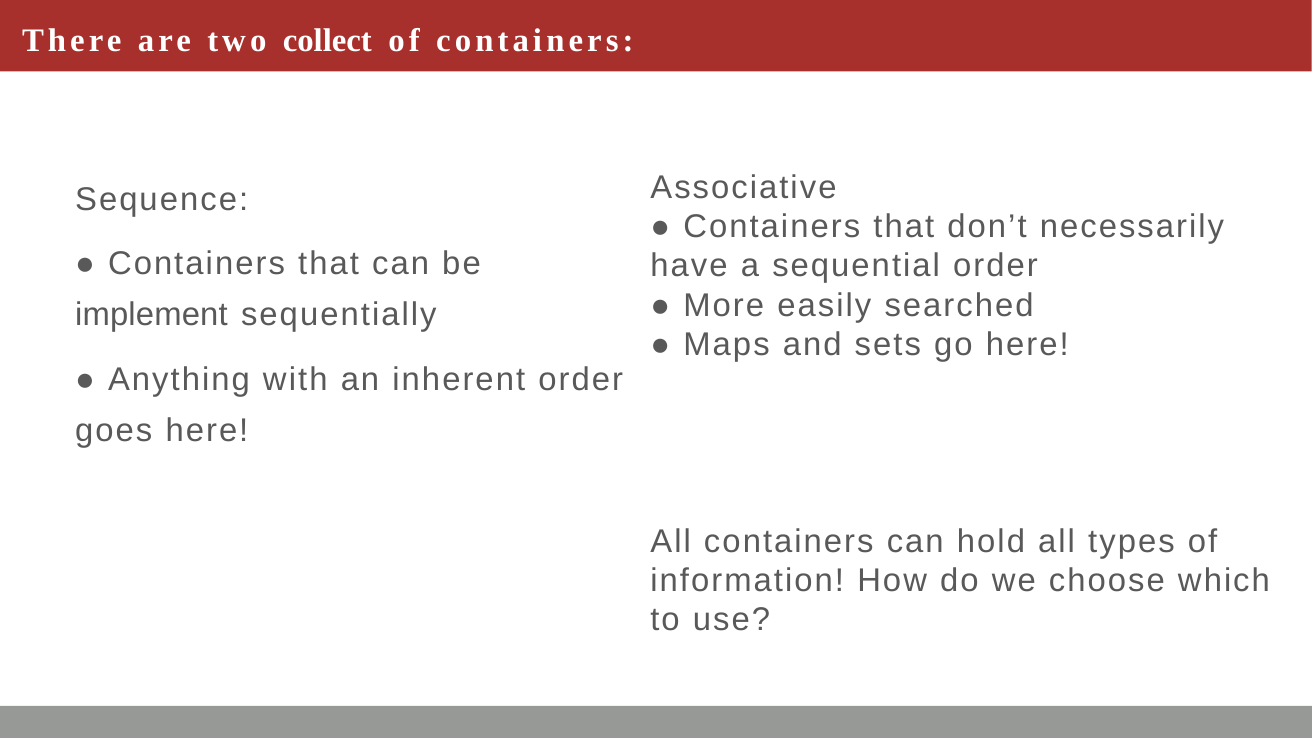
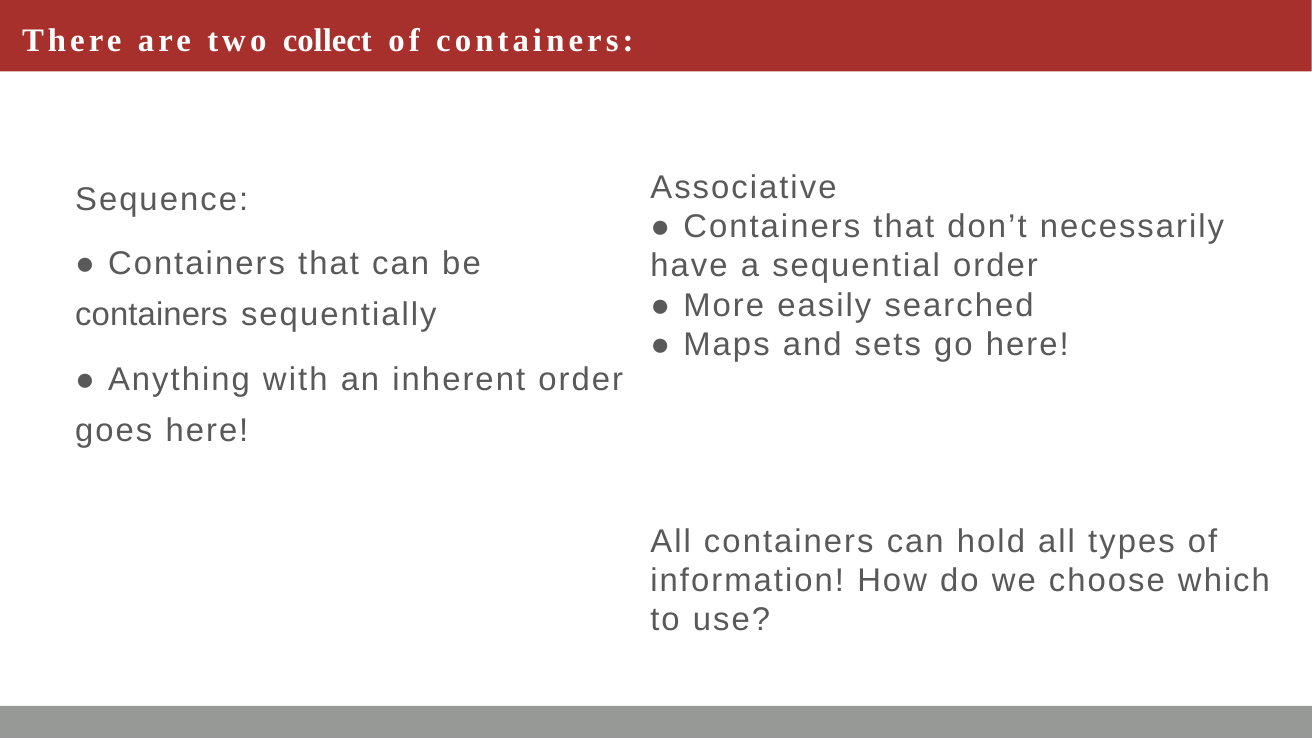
implement: implement -> containers (151, 315)
